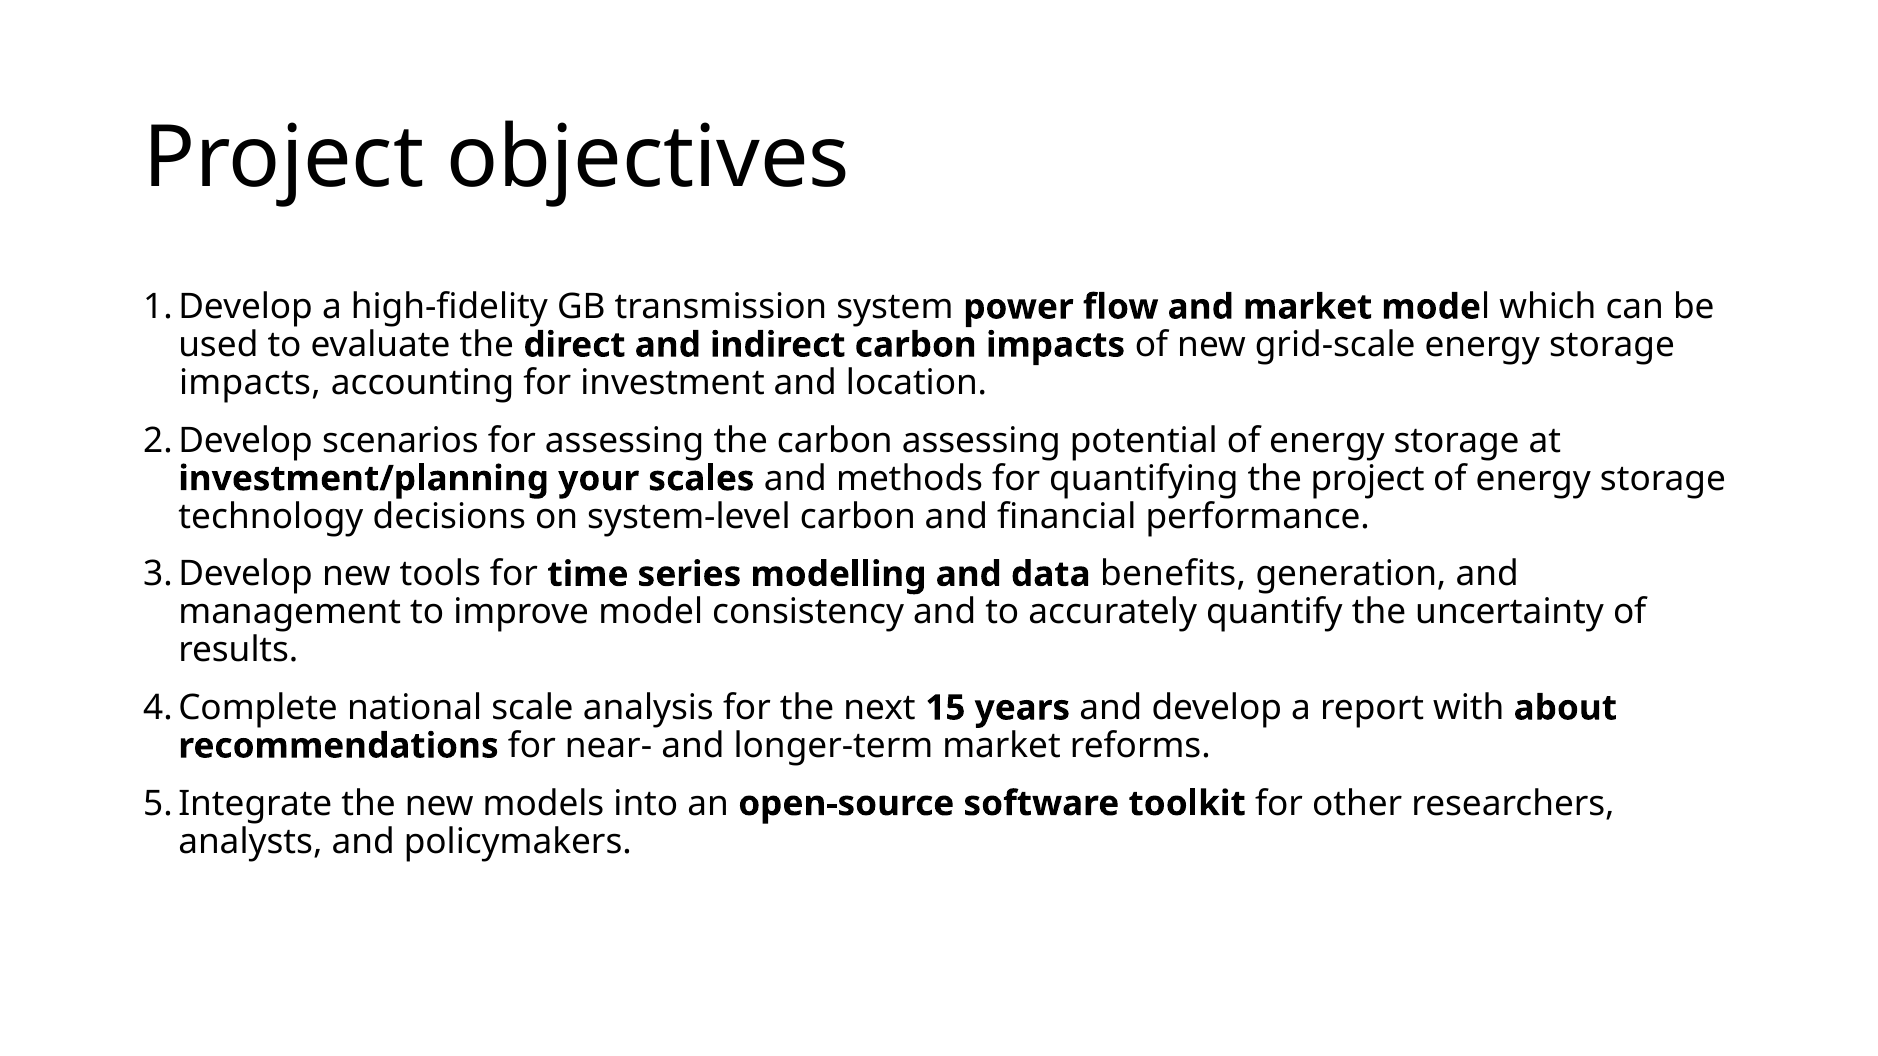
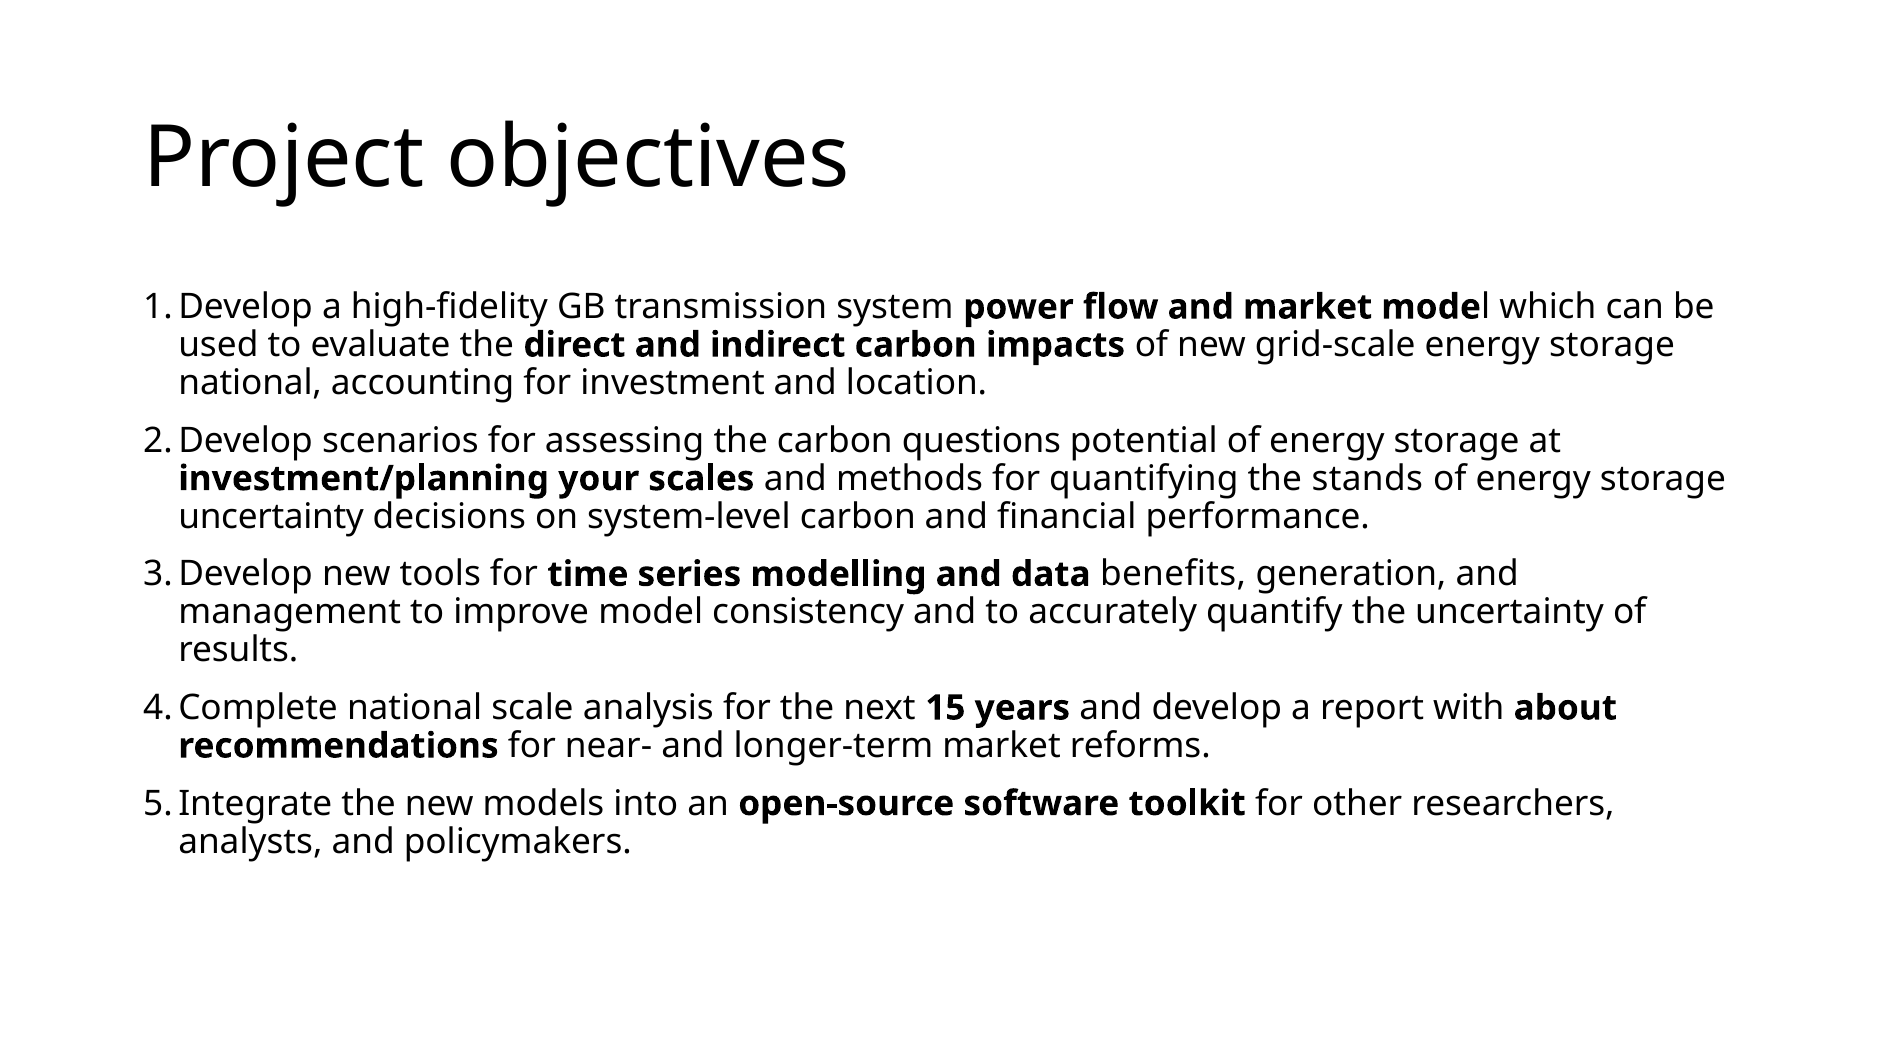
impacts: impacts -> national (250, 383)
carbon assessing: assessing -> questions (981, 441)
the project: project -> stands (1367, 479)
technology: technology -> uncertainty (271, 517)
